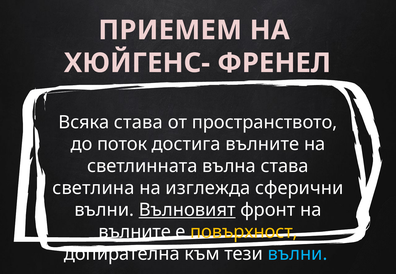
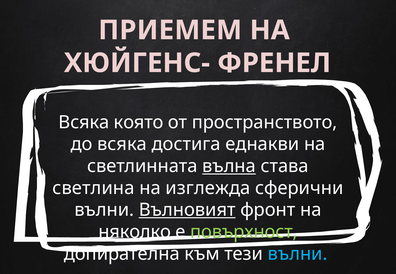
Всяка става: става -> която (139, 122)
до поток: поток -> всяка (122, 144)
достига вълните: вълните -> еднакви (262, 144)
вълна underline: none -> present (229, 166)
вълните: вълните -> няколко (135, 232)
повърхност colour: yellow -> light green (244, 232)
